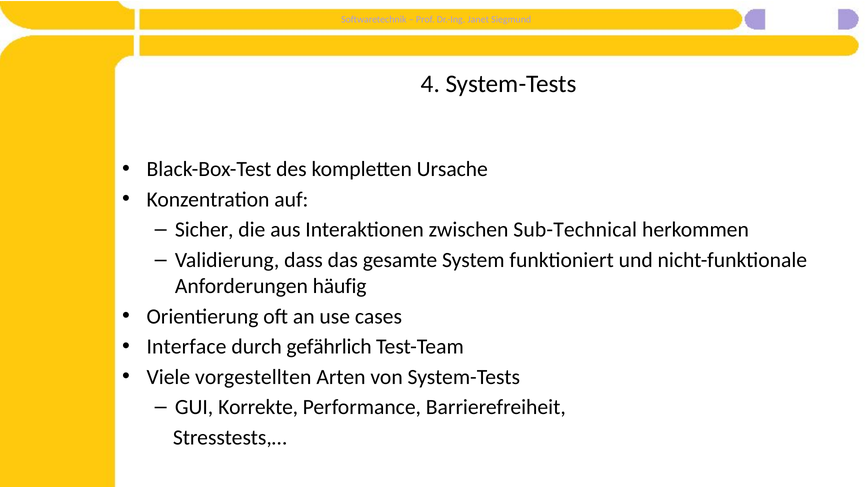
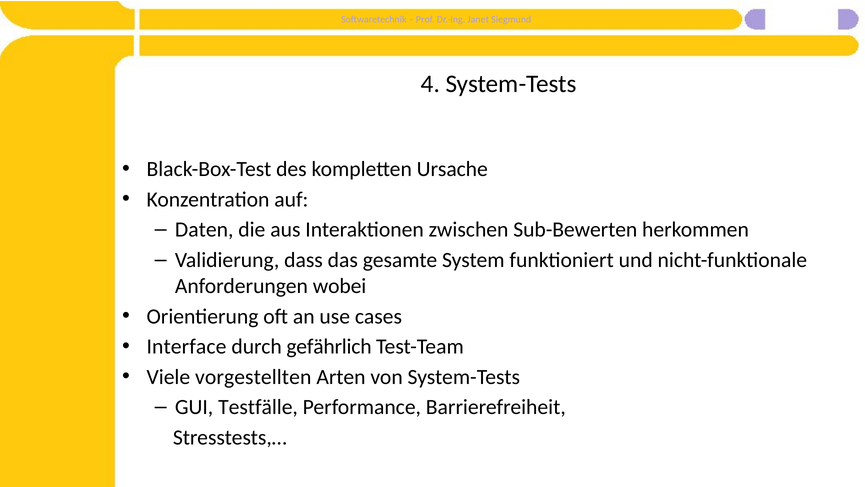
Sicher: Sicher -> Daten (204, 230)
Sub-Technical: Sub-Technical -> Sub-Bewerten (575, 230)
häufig: häufig -> wobei (340, 286)
Korrekte: Korrekte -> Testfälle (258, 407)
